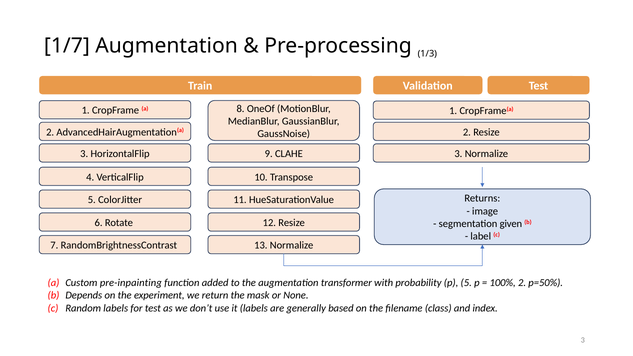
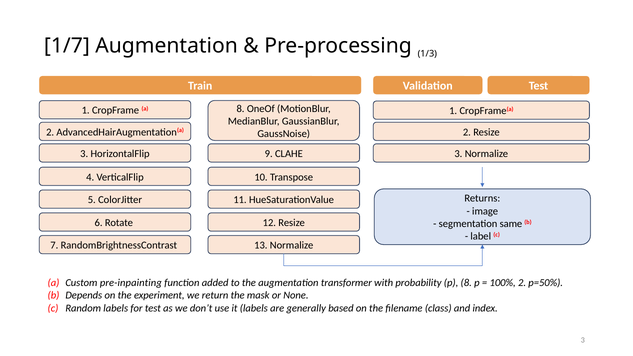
given: given -> same (511, 224)
p 5: 5 -> 8 (466, 283)
